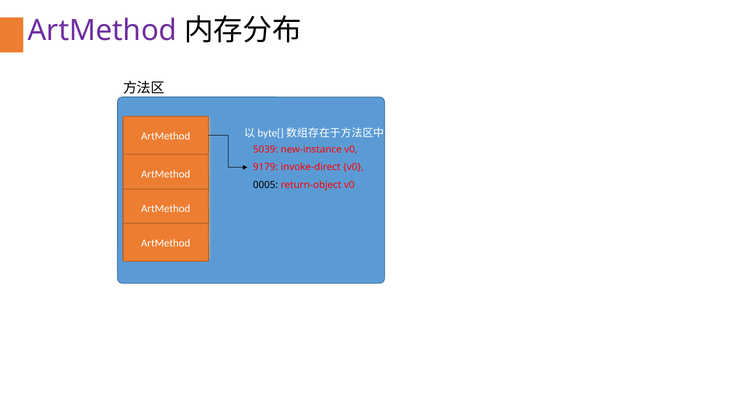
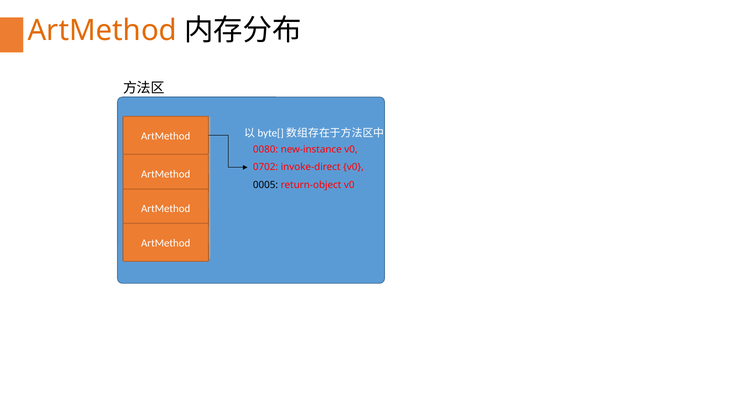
ArtMethod colour: purple -> orange (102, 31)
5039: 5039 -> 0080 (266, 149)
9179: 9179 -> 0702 (266, 167)
